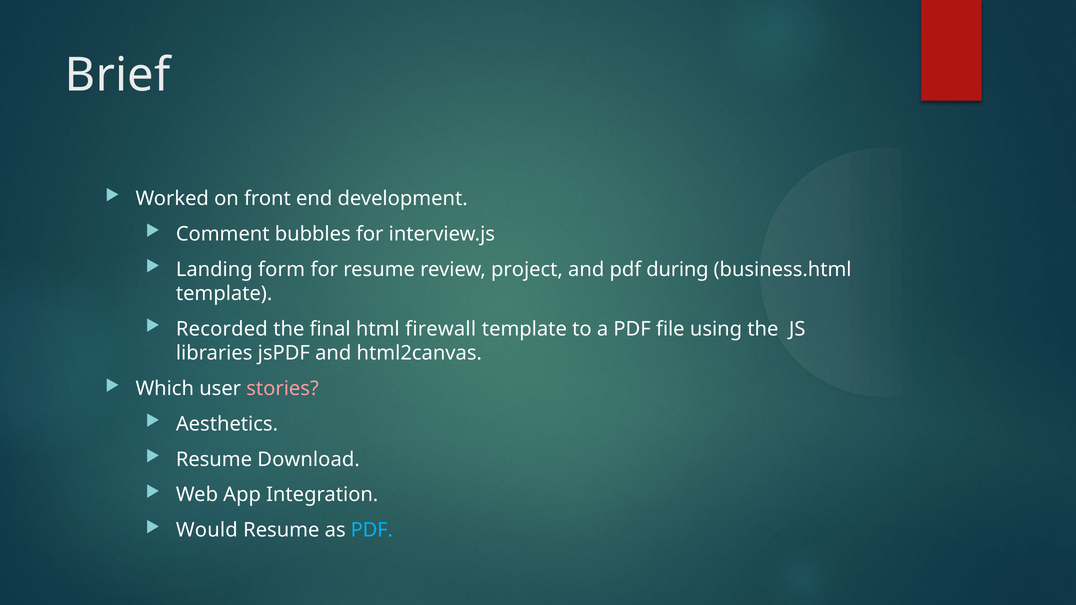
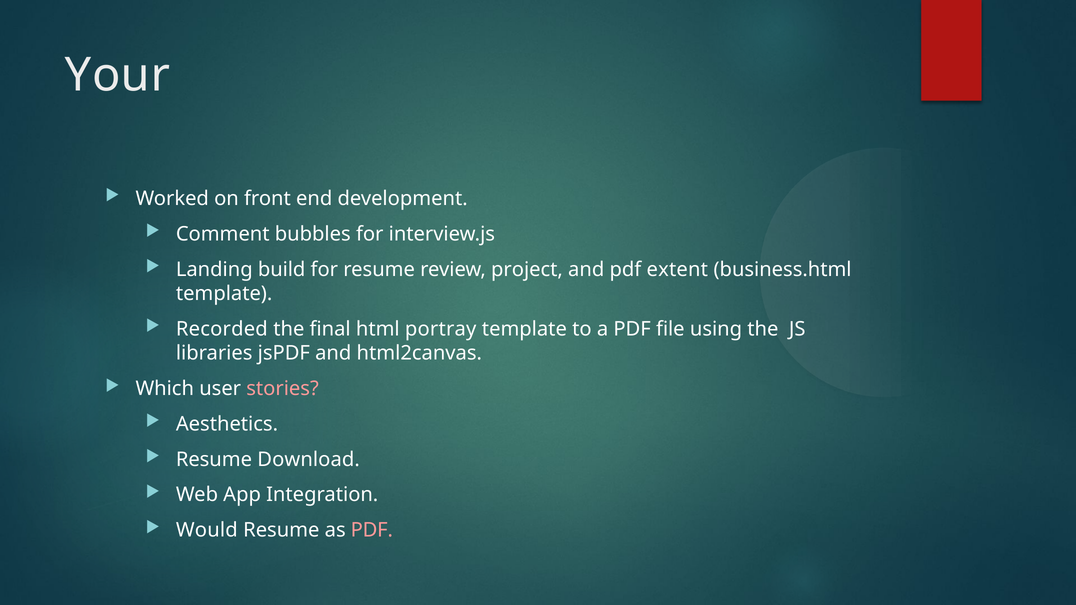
Brief: Brief -> Your (117, 75)
form: form -> build (282, 269)
during: during -> extent (677, 269)
firewall: firewall -> portray (441, 329)
PDF colour: light blue -> pink (372, 530)
